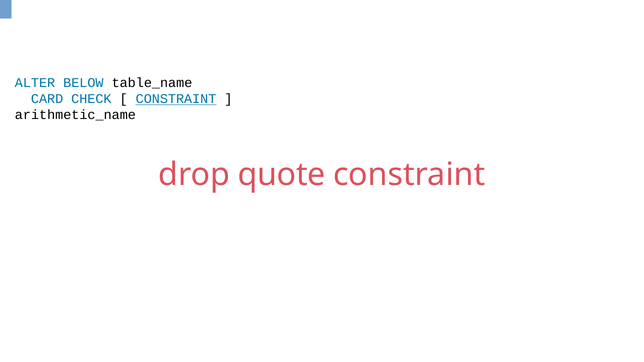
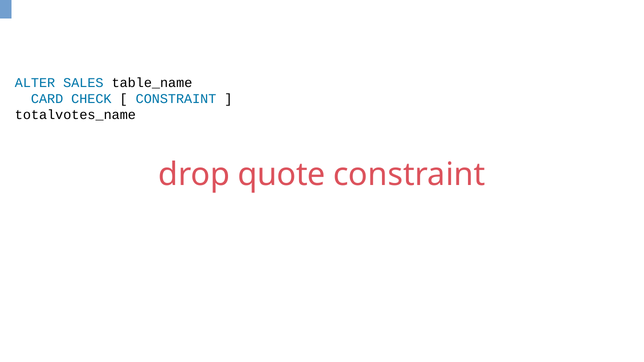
BELOW: BELOW -> SALES (83, 83)
CONSTRAINT underline: present -> none (176, 99)
arithmetic_name: arithmetic_name -> totalvotes_name (75, 115)
